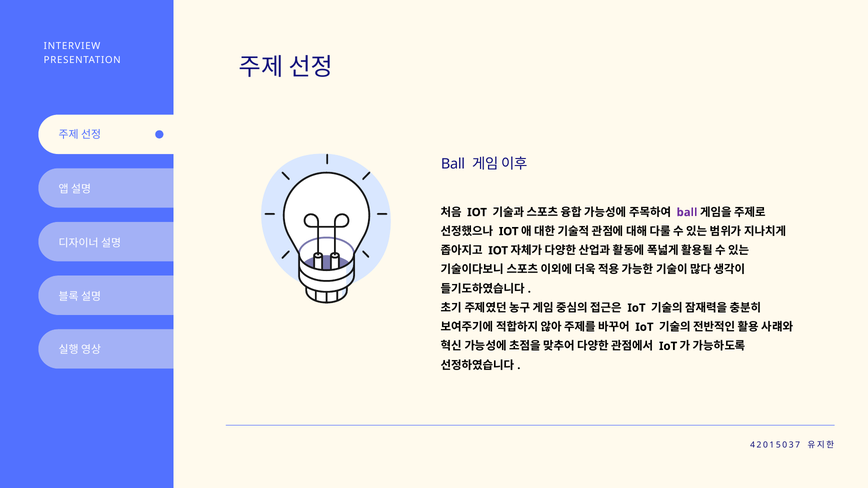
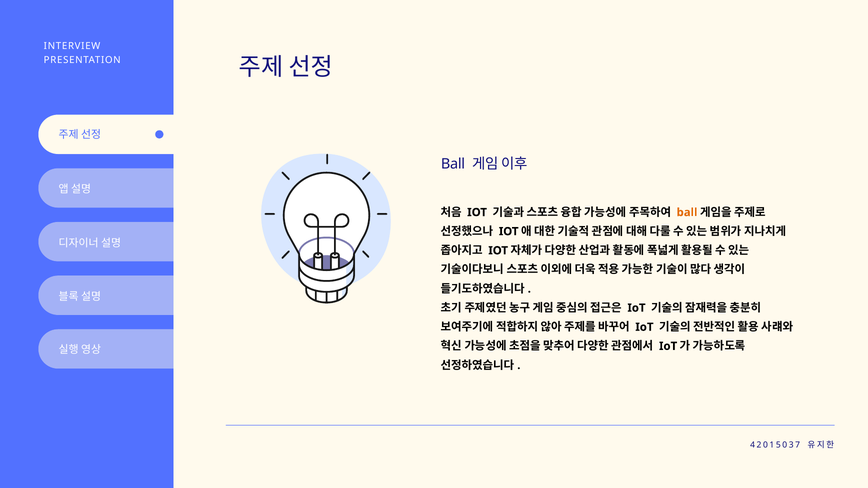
ball colour: purple -> orange (687, 212)
